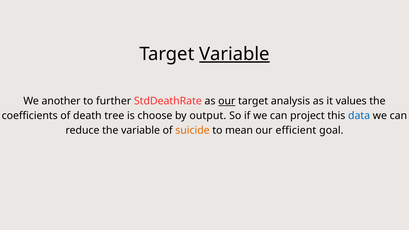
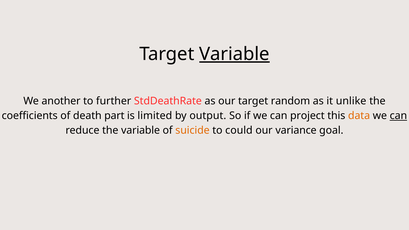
our underline: present -> none (227, 101)
analysis: analysis -> random (290, 101)
values: values -> unlike (351, 101)
tree: tree -> part (114, 116)
choose: choose -> limited (155, 116)
data colour: blue -> orange (359, 116)
can underline: none -> present (398, 116)
mean: mean -> could (239, 131)
efficient: efficient -> variance (296, 131)
